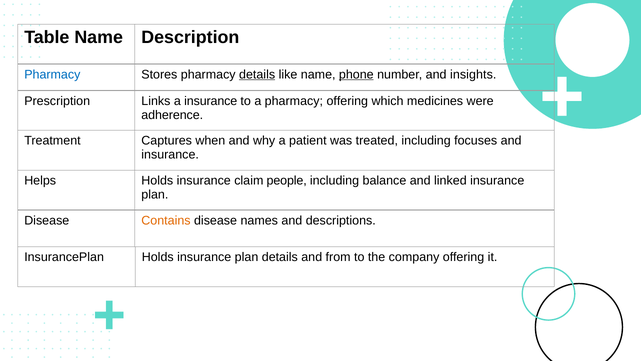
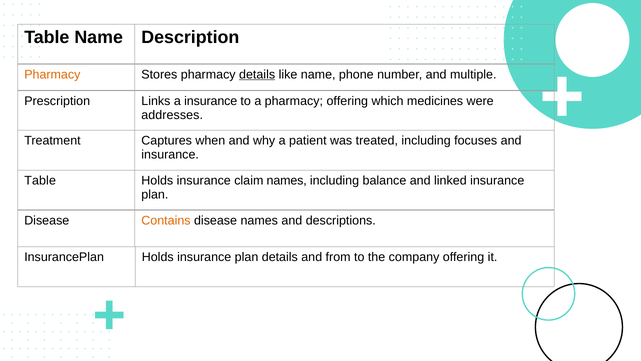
Pharmacy colour: blue -> orange (52, 74)
phone underline: present -> none (356, 74)
insights: insights -> multiple (473, 74)
adherence: adherence -> addresses (172, 115)
Helps: Helps -> Table (40, 180)
claim people: people -> names (287, 180)
